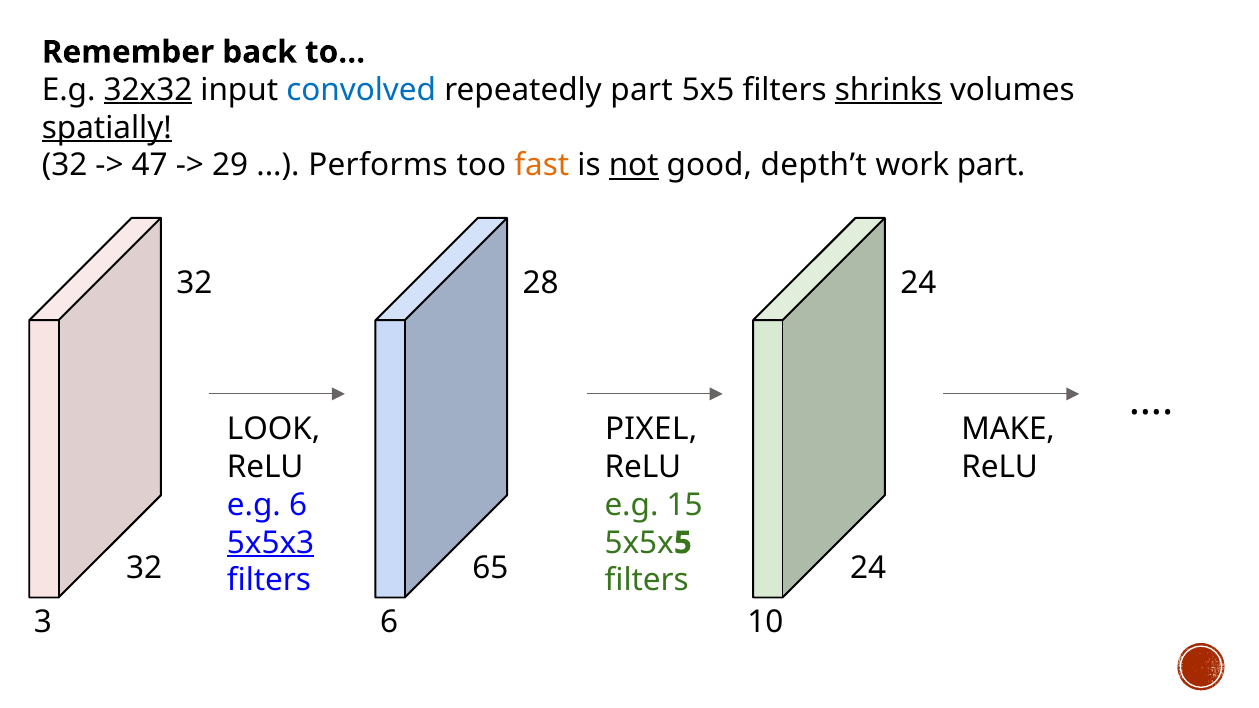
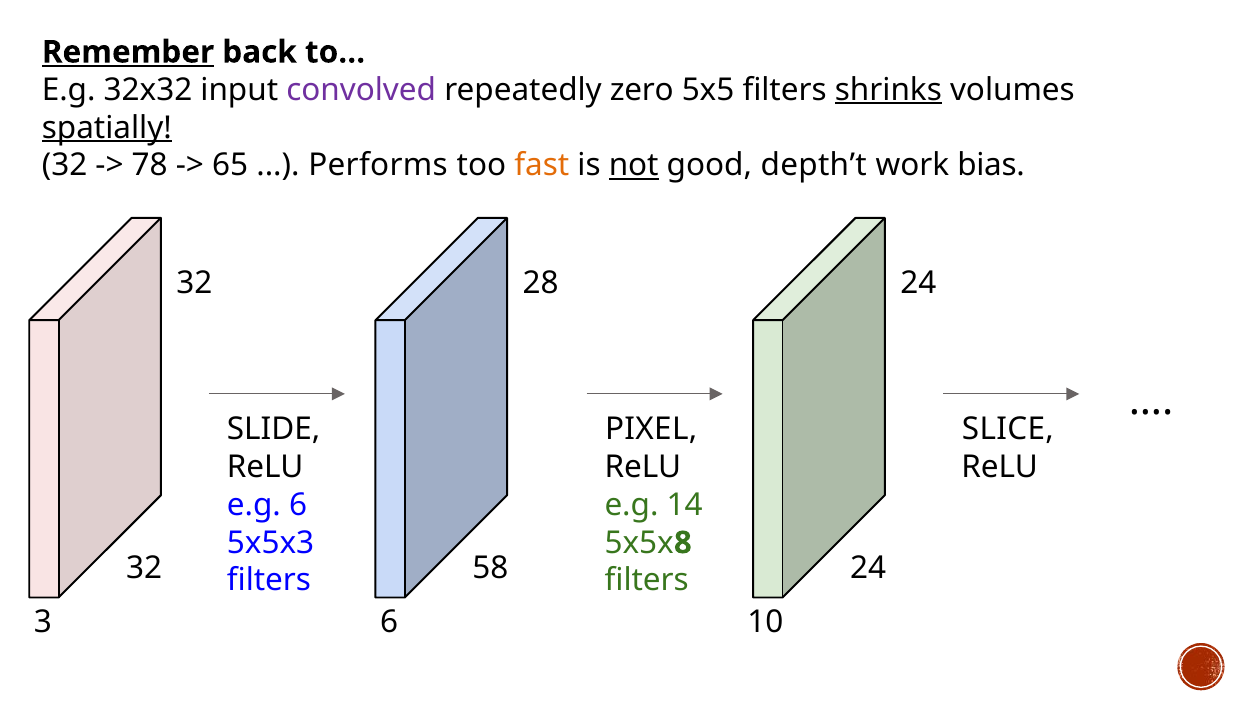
Remember underline: none -> present (128, 52)
32x32 underline: present -> none (148, 90)
convolved colour: blue -> purple (361, 90)
repeatedly part: part -> zero (642, 90)
47: 47 -> 78 (150, 165)
29: 29 -> 65 (230, 165)
work part: part -> bias (991, 165)
LOOK: LOOK -> SLIDE (274, 430)
MAKE: MAKE -> SLICE (1008, 430)
15: 15 -> 14 (685, 505)
5x5x3 underline: present -> none (271, 543)
5: 5 -> 8 (683, 543)
65: 65 -> 58 (490, 568)
